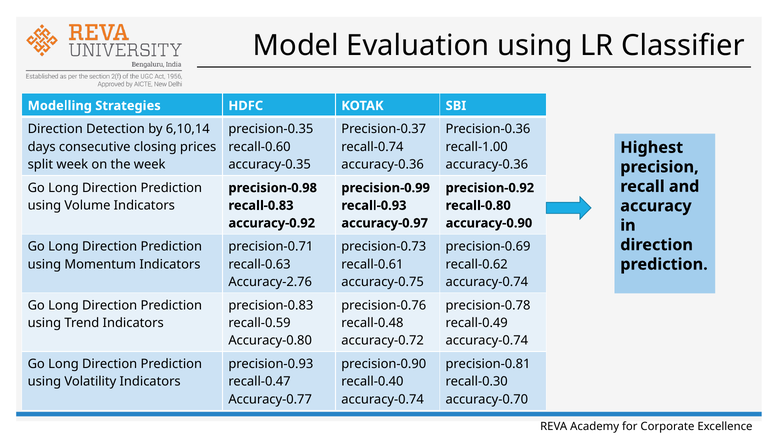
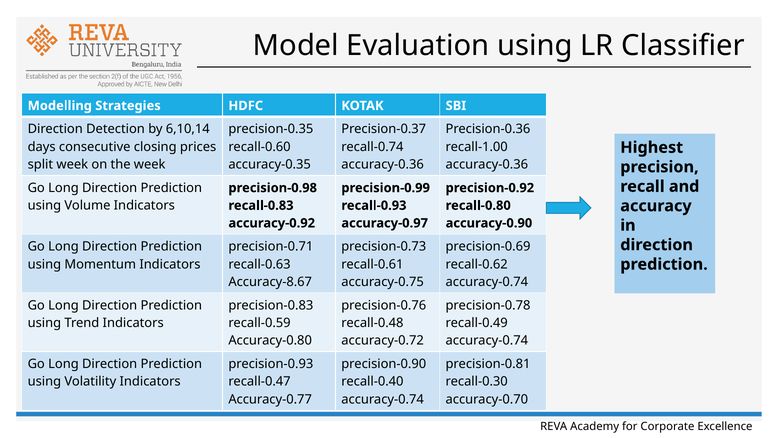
Accuracy-2.76: Accuracy-2.76 -> Accuracy-8.67 (270, 282)
